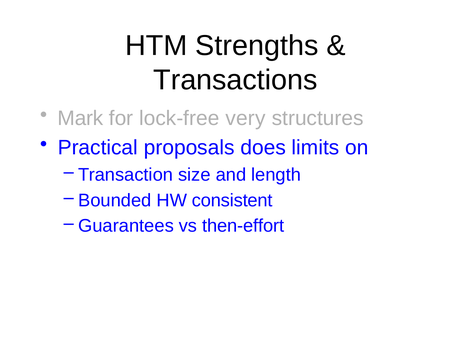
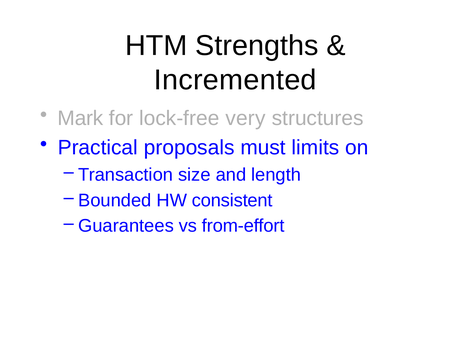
Transactions: Transactions -> Incremented (235, 80)
does: does -> must (263, 148)
then-effort: then-effort -> from-effort (243, 226)
